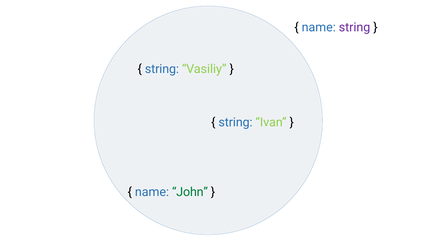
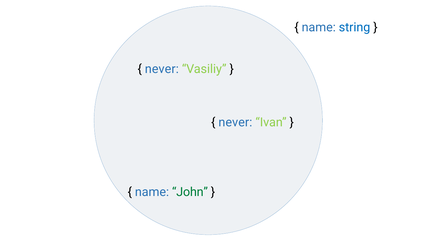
string colour: purple -> blue (355, 27)
string: string -> never (162, 69)
string: string -> never (235, 122)
